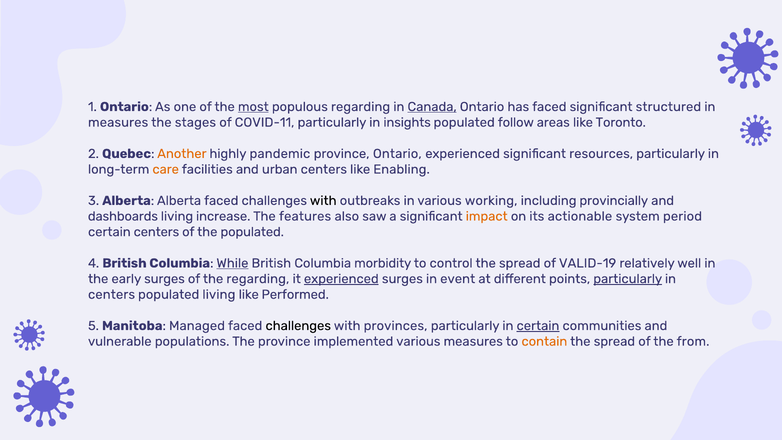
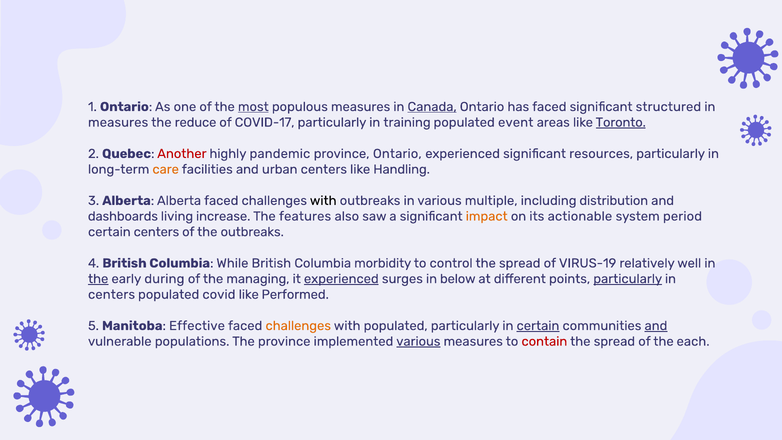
populous regarding: regarding -> measures (361, 107)
stages: stages -> reduce (196, 122)
COVID-11: COVID-11 -> COVID-17 (265, 122)
insights: insights -> training (407, 122)
follow: follow -> event (516, 122)
Toronto underline: none -> present (621, 122)
Another colour: orange -> red (182, 154)
Enabling: Enabling -> Handling (402, 169)
working: working -> multiple (491, 201)
provincially: provincially -> distribution (614, 201)
the populated: populated -> outbreaks (252, 232)
While underline: present -> none (232, 263)
VALID-19: VALID-19 -> VIRUS-19 (588, 263)
the underline: none -> present (98, 279)
early surges: surges -> during (164, 279)
the regarding: regarding -> managing (258, 279)
event: event -> below (458, 279)
populated living: living -> covid (219, 294)
Managed: Managed -> Effective (197, 326)
challenges colour: black -> orange (298, 326)
with provinces: provinces -> populated (396, 326)
and underline: none -> present (656, 326)
various underline: none -> present (418, 341)
contain colour: orange -> red (544, 341)
from: from -> each (693, 341)
